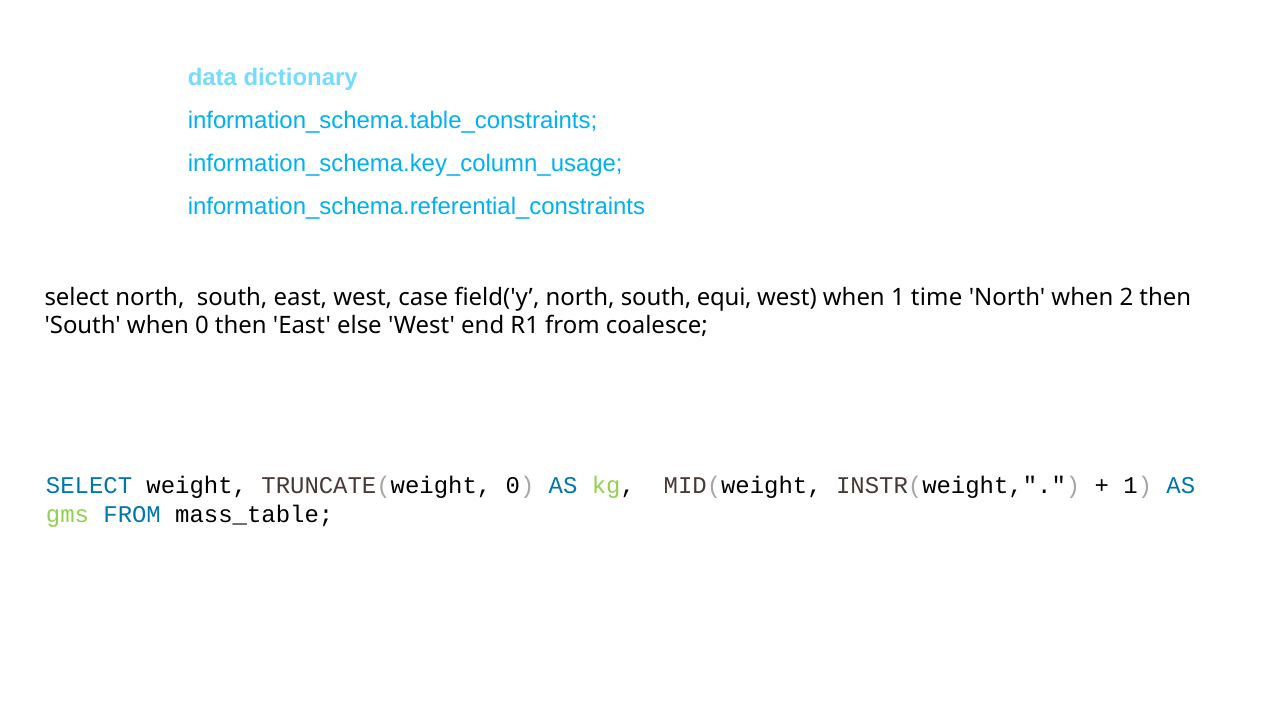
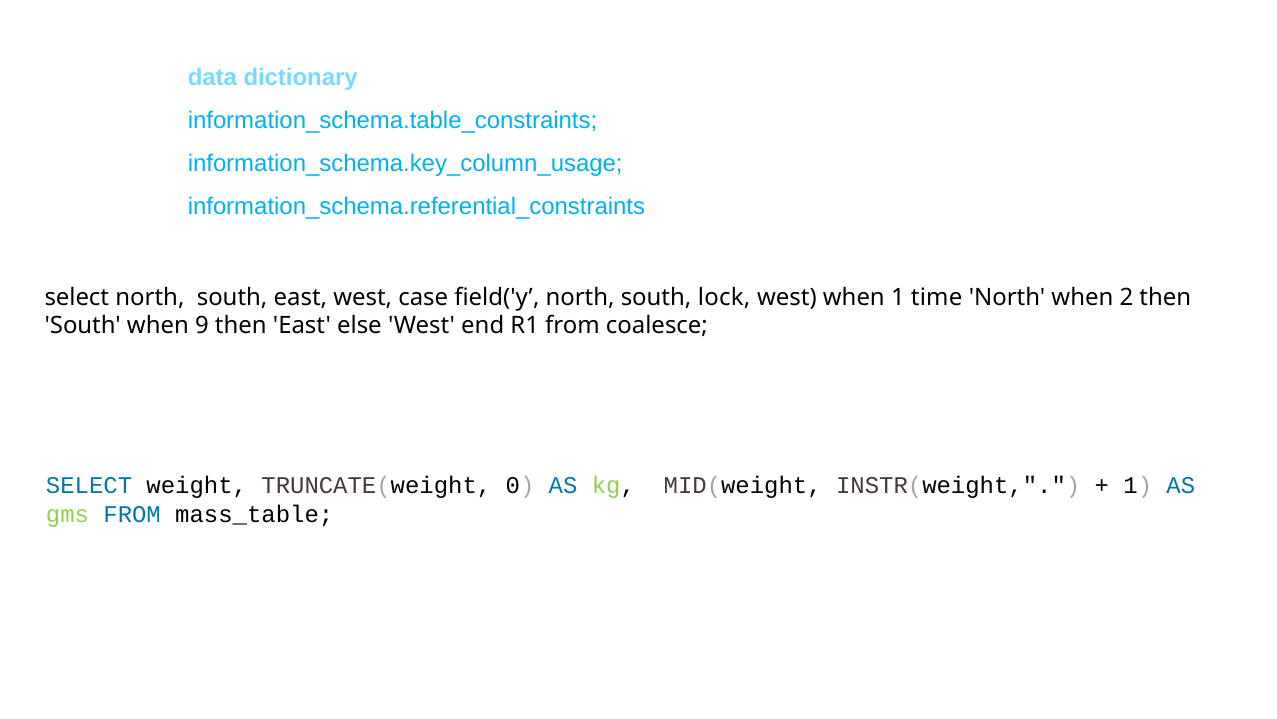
equi: equi -> lock (724, 297)
when 0: 0 -> 9 (202, 326)
